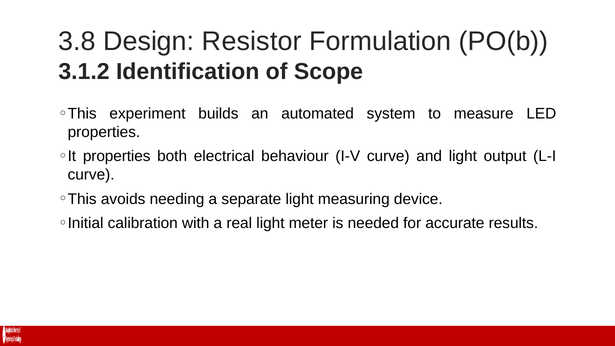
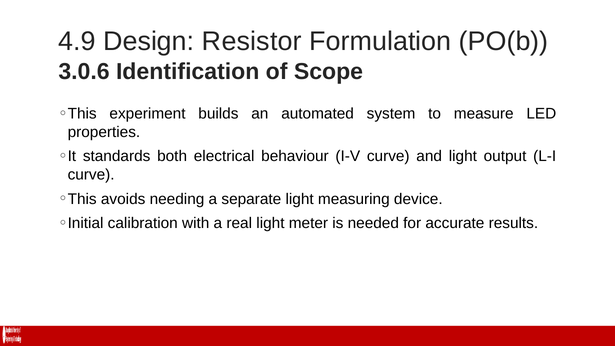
3.8: 3.8 -> 4.9 (77, 41)
3.1.2: 3.1.2 -> 3.0.6 (84, 72)
properties: properties -> standards (117, 156)
